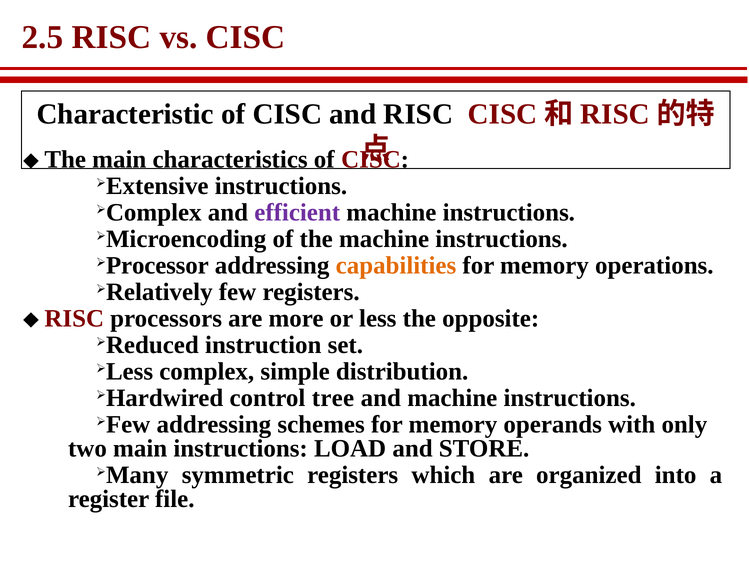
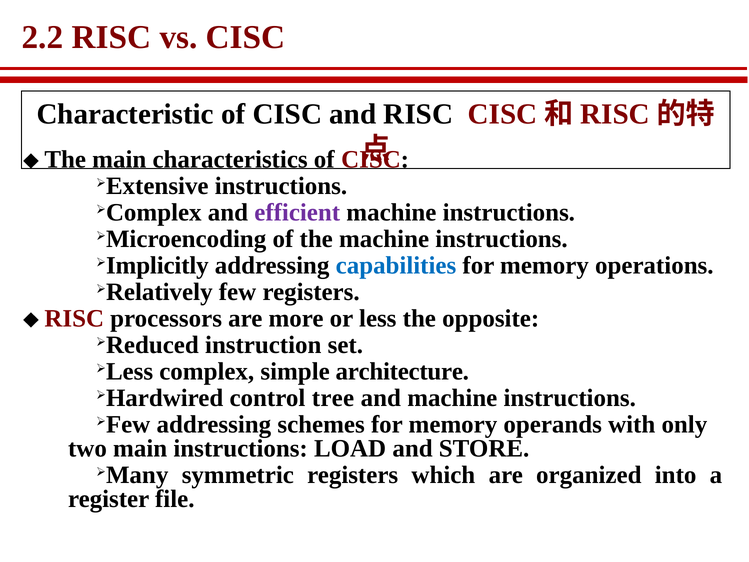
2.5: 2.5 -> 2.2 (43, 37)
Processor: Processor -> Implicitly (157, 266)
capabilities colour: orange -> blue (396, 266)
distribution: distribution -> architecture (402, 371)
